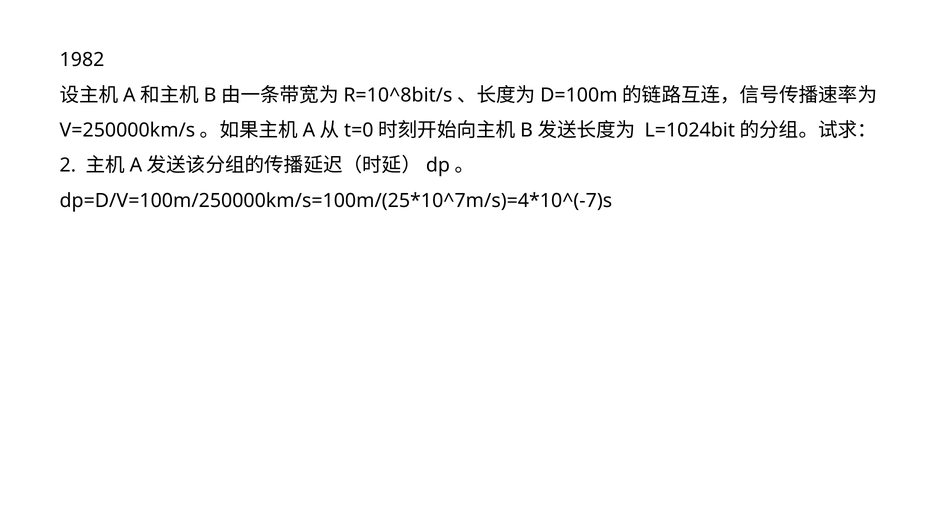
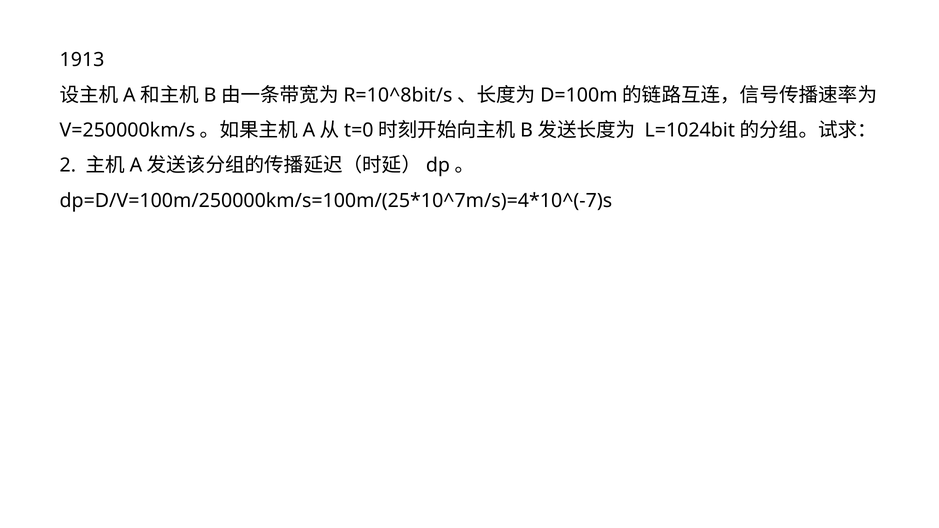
1982: 1982 -> 1913 (82, 60)
